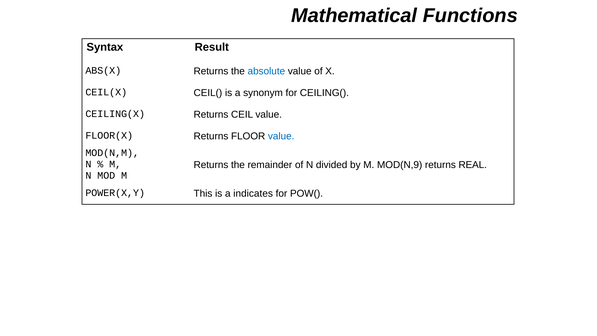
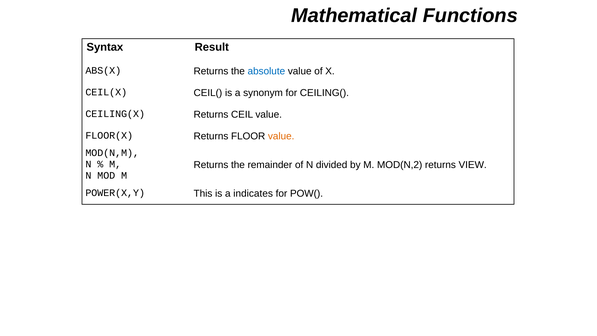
value colour: blue -> orange (281, 136)
MOD(N,9: MOD(N,9 -> MOD(N,2 (400, 165)
REAL: REAL -> VIEW (473, 165)
